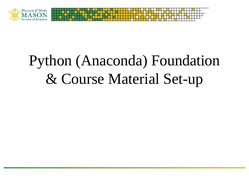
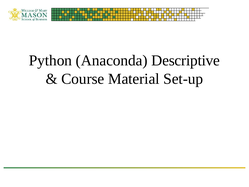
Foundation: Foundation -> Descriptive (186, 60)
